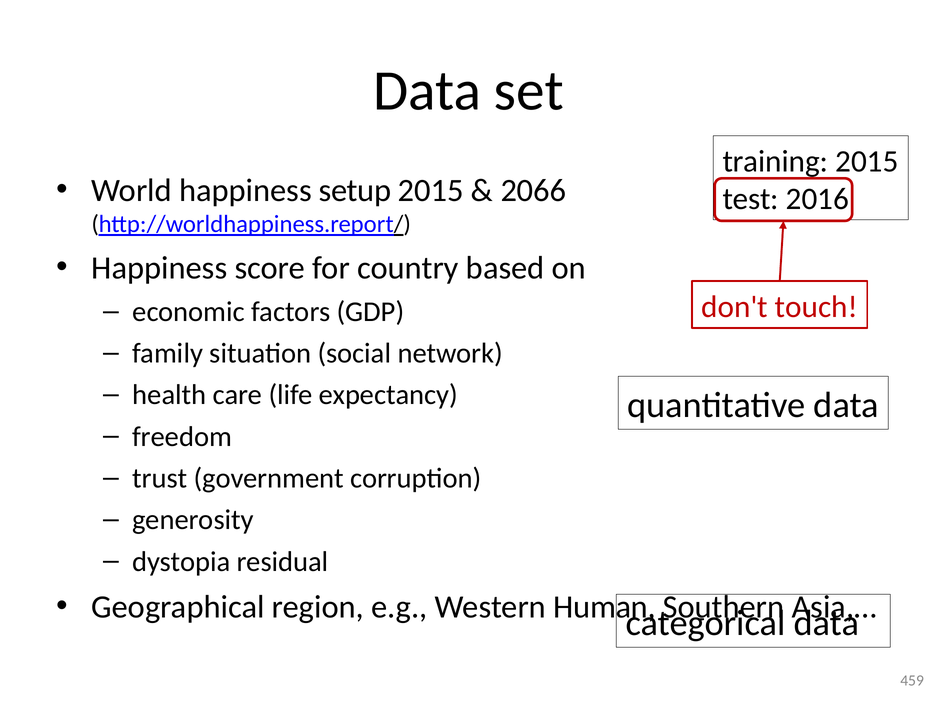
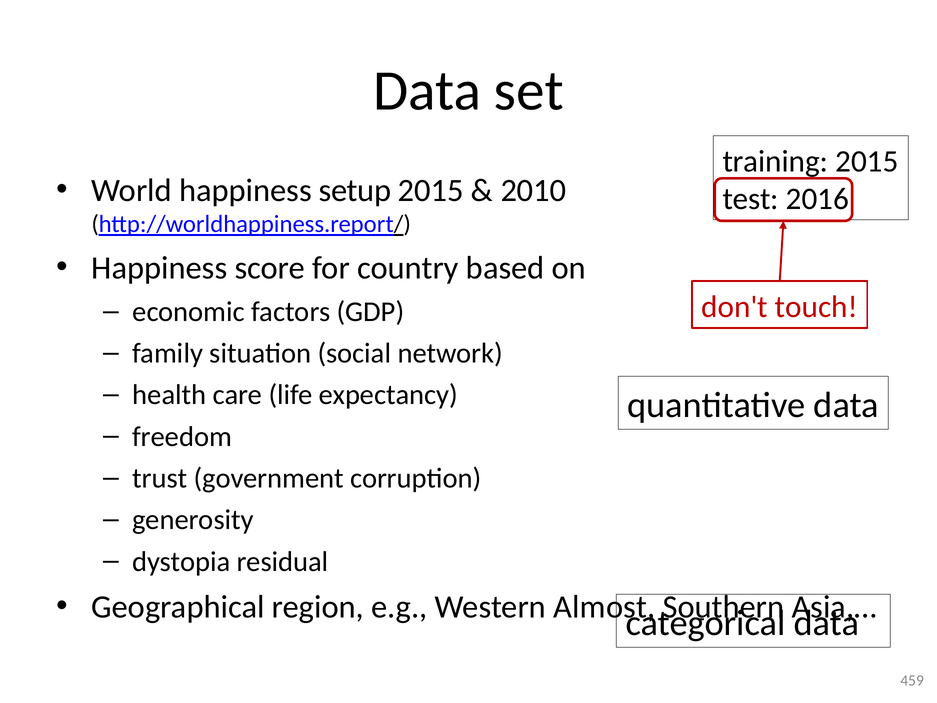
2066: 2066 -> 2010 (533, 190)
Human: Human -> Almost (604, 607)
